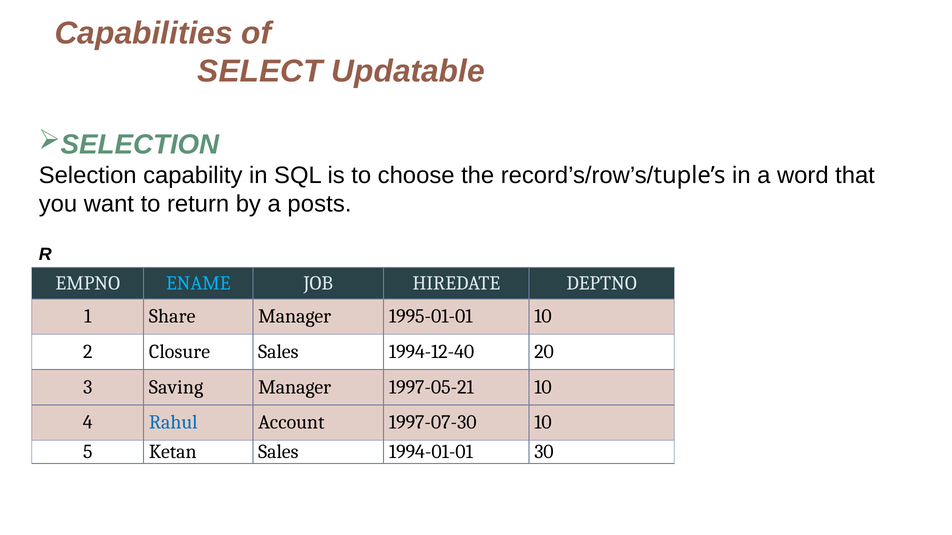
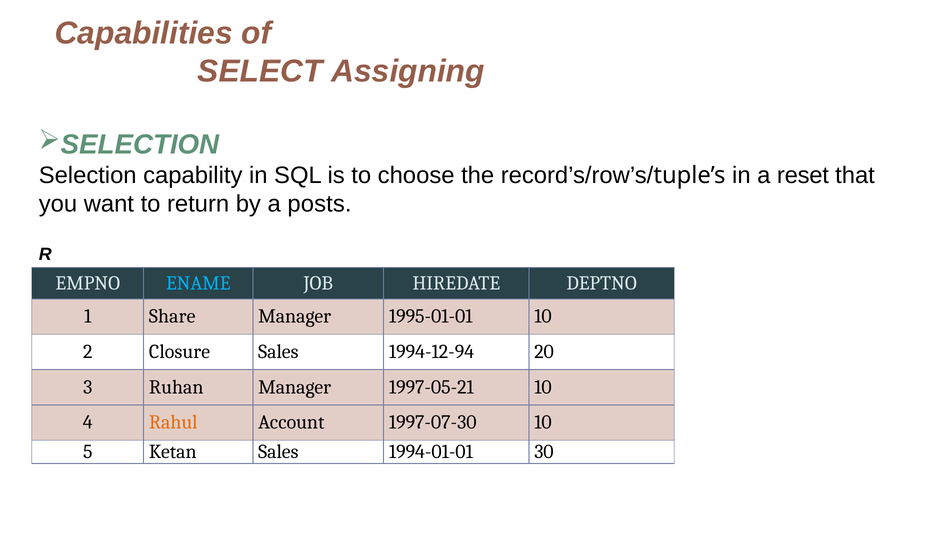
Updatable: Updatable -> Assigning (408, 71)
word: word -> reset (803, 175)
1994-12-40: 1994-12-40 -> 1994-12-94 (432, 352)
Saving: Saving -> Ruhan (176, 387)
Rahul colour: blue -> orange (173, 423)
